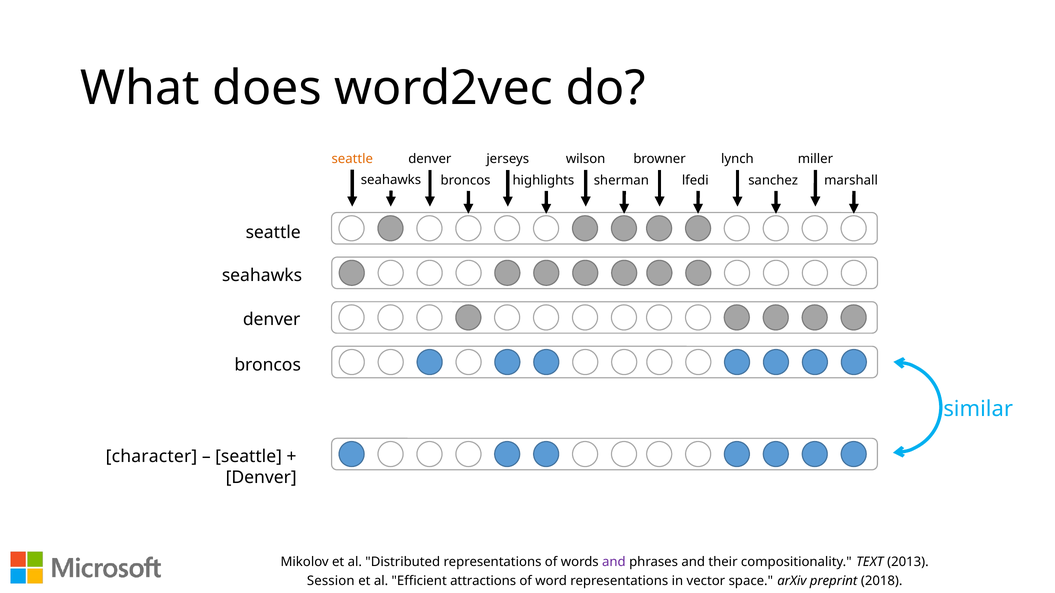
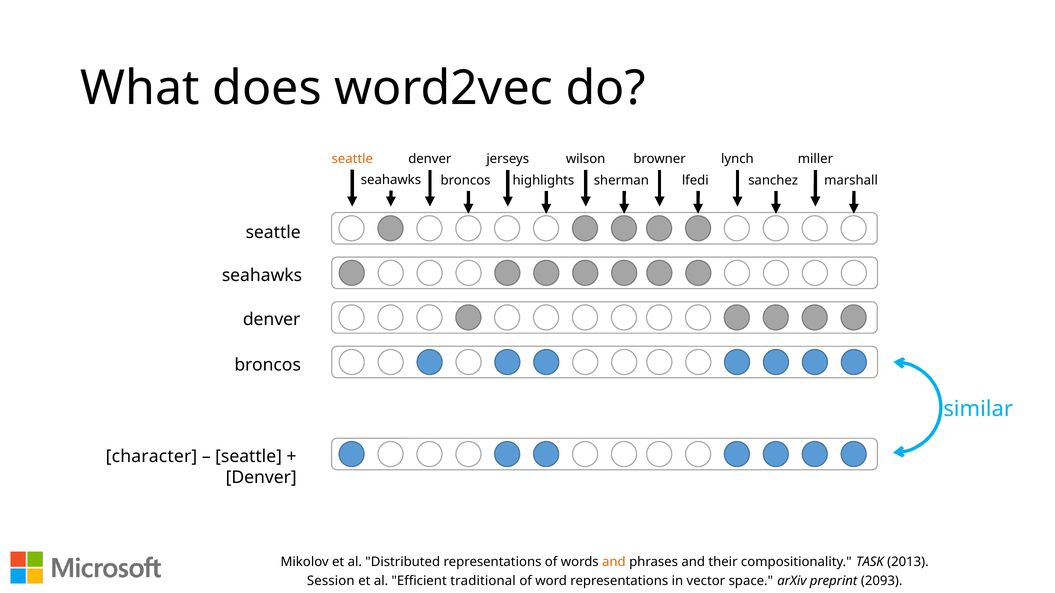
and colour: purple -> orange (614, 562)
TEXT: TEXT -> TASK (870, 562)
attractions: attractions -> traditional (483, 581)
2018: 2018 -> 2093 (882, 581)
